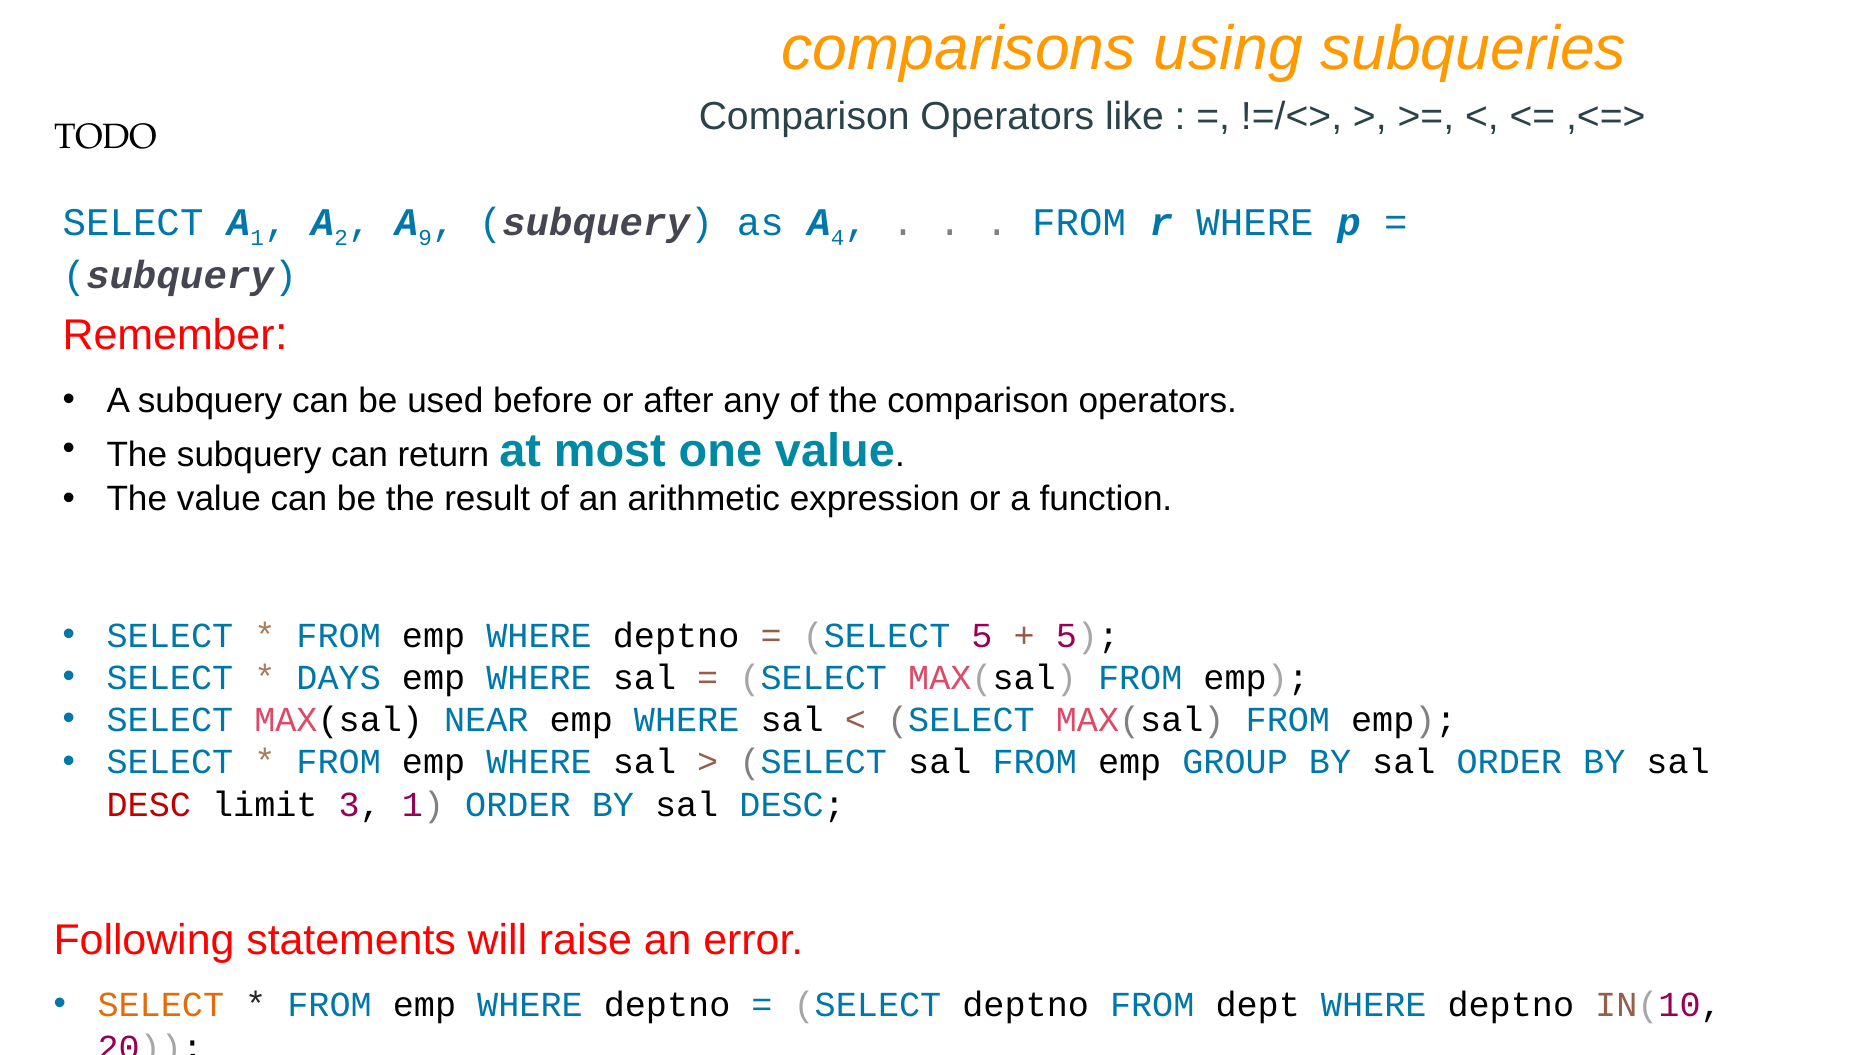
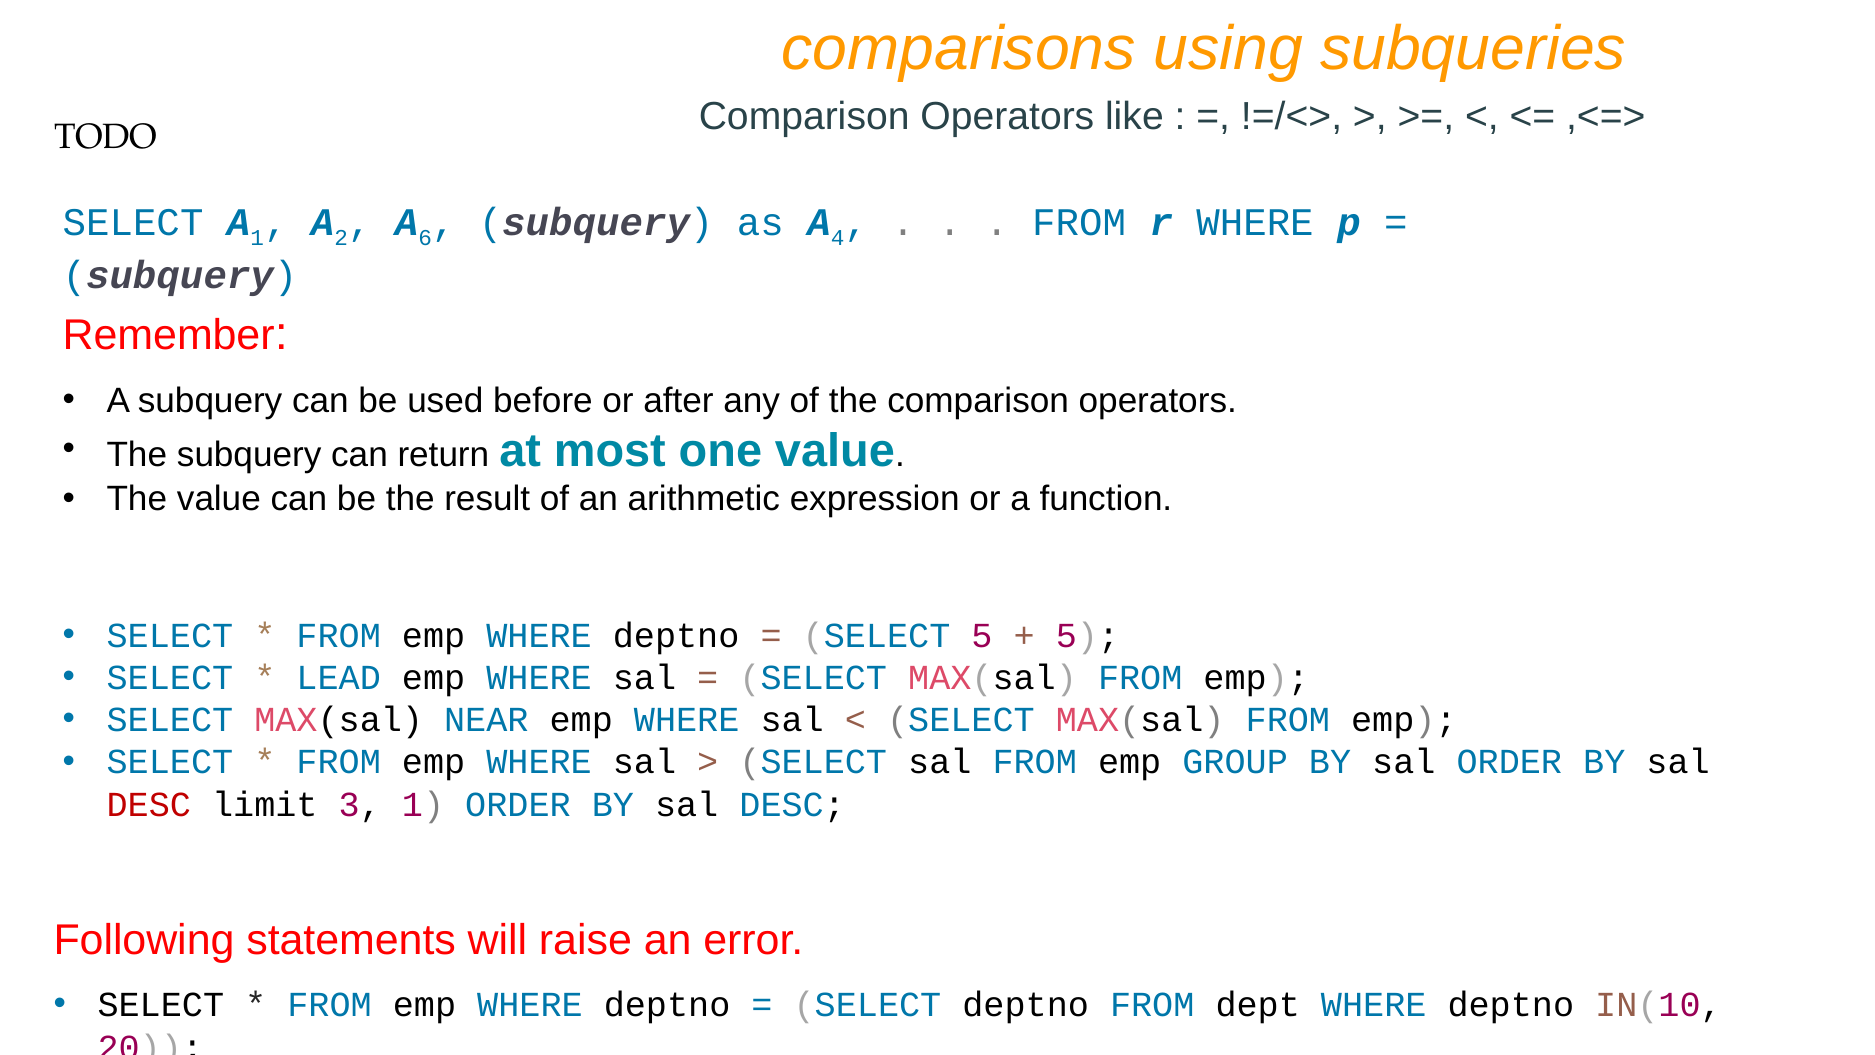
9: 9 -> 6 (425, 238)
DAYS: DAYS -> LEAD (339, 678)
SELECT colour: orange -> black (161, 1005)
